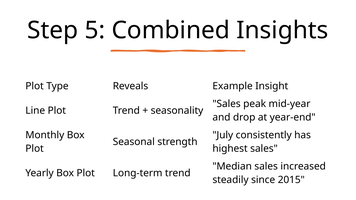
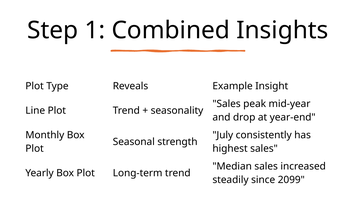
5: 5 -> 1 (95, 30)
2015: 2015 -> 2099 (291, 180)
